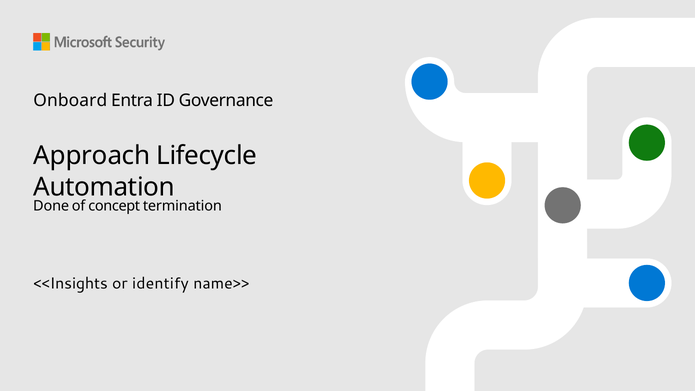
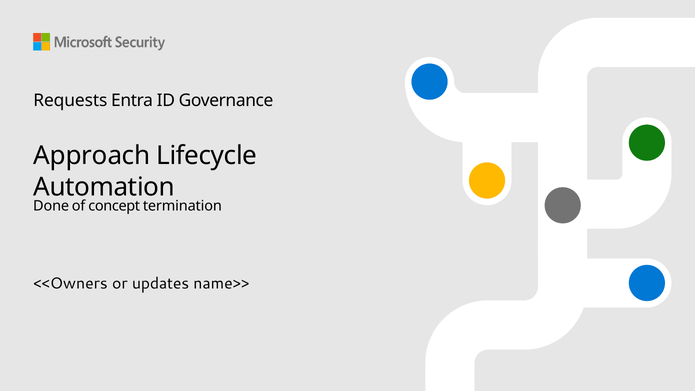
Onboard: Onboard -> Requests (70, 101)
<<Insights: <<Insights -> <<Owners (71, 283)
identify: identify -> updates (161, 283)
